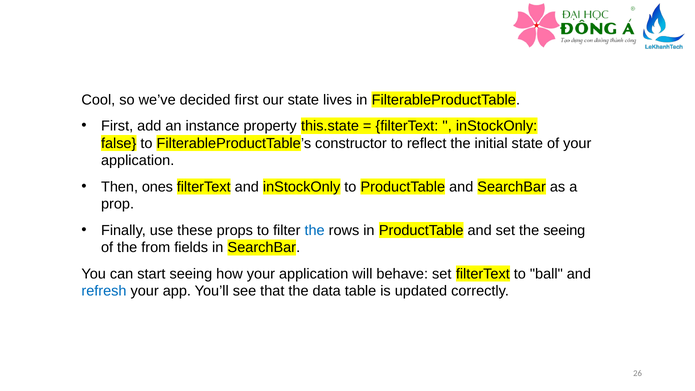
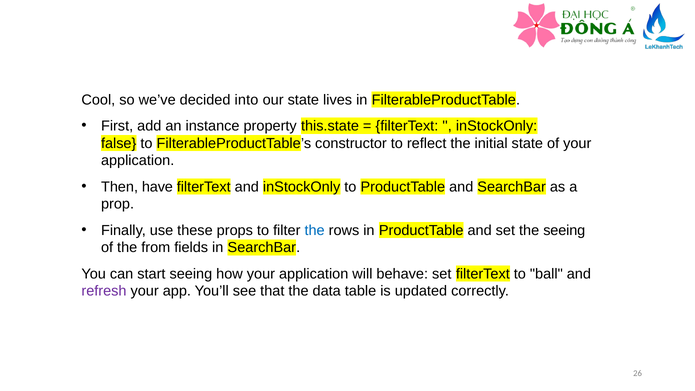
decided first: first -> into (246, 100)
ones: ones -> have (157, 187)
refresh colour: blue -> purple (104, 291)
